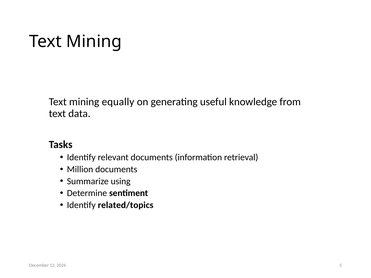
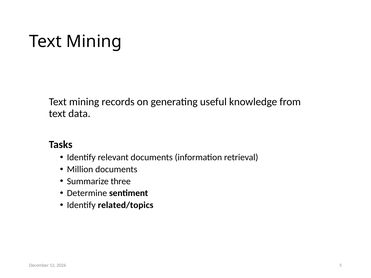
equally: equally -> records (118, 102)
using: using -> three (121, 181)
